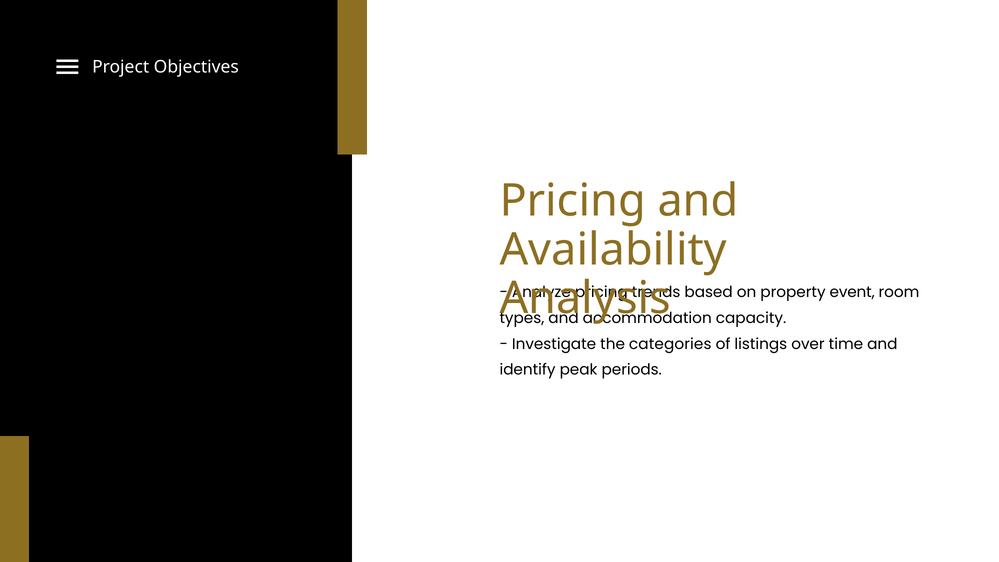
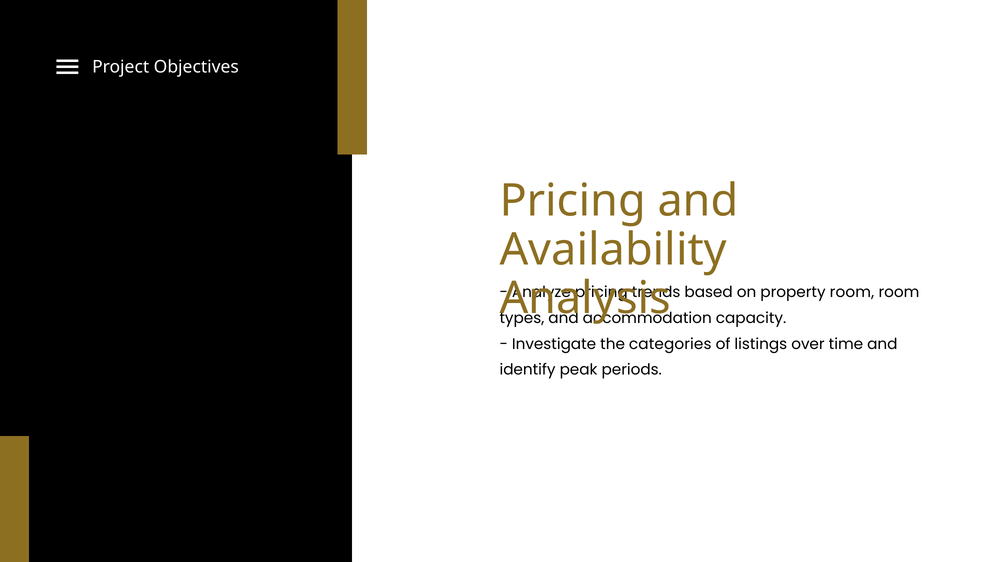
property event: event -> room (852, 292)
